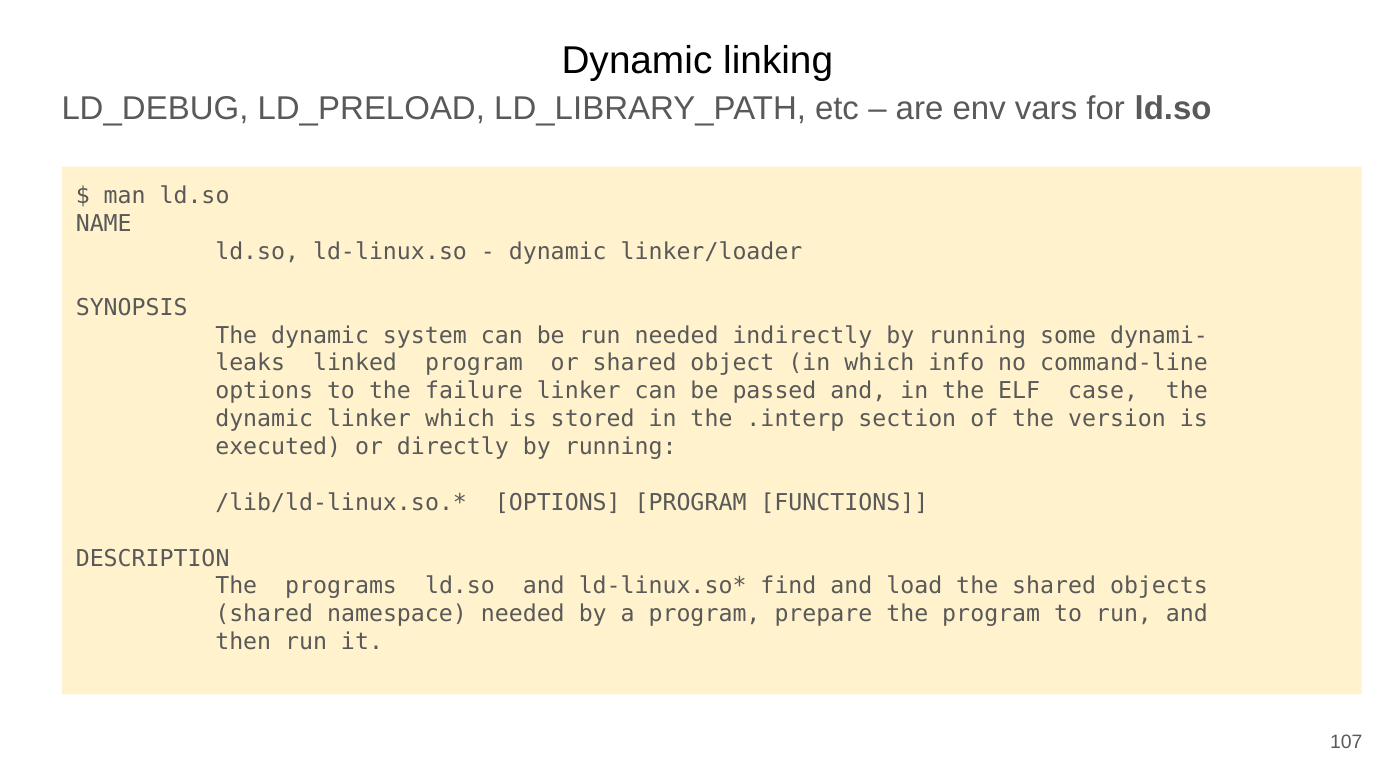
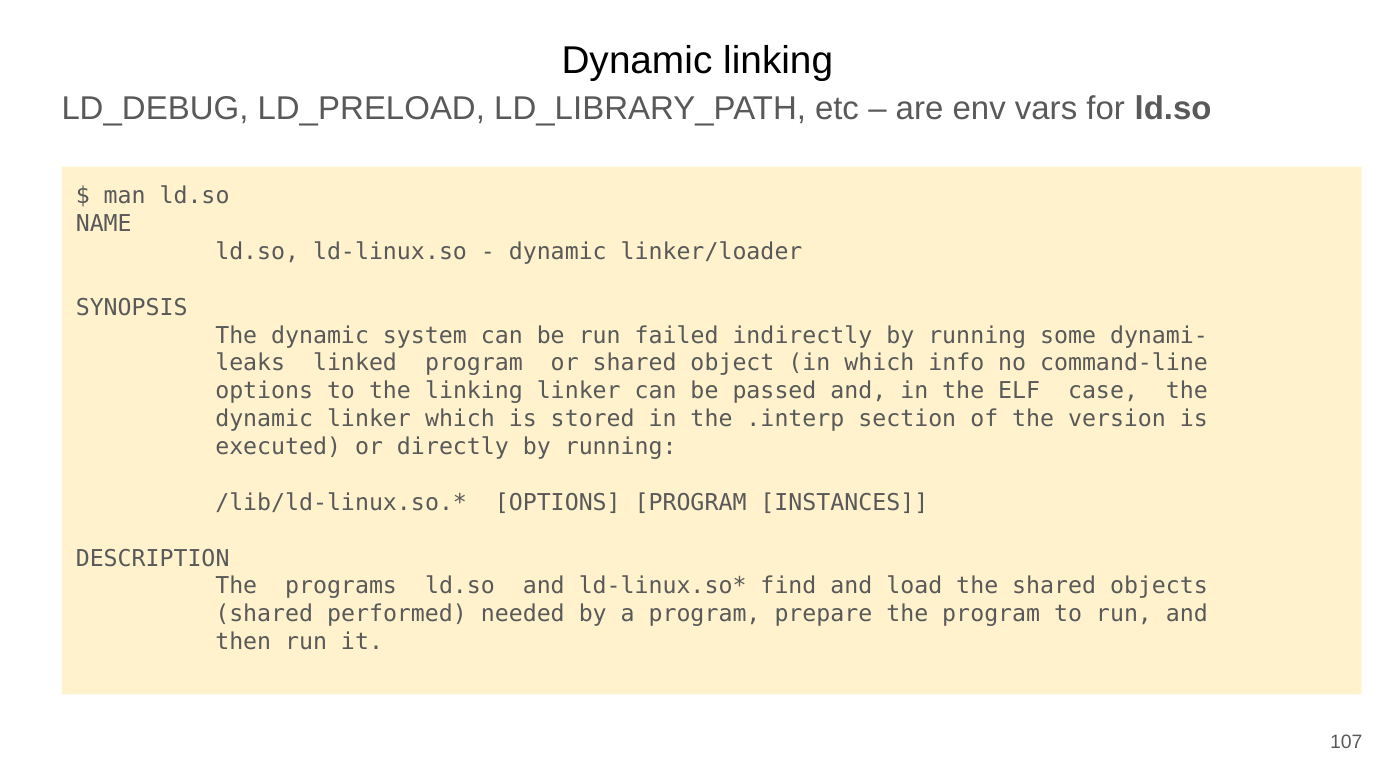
run needed: needed -> failed (677, 336)
the failure: failure -> linking (474, 392)
FUNCTIONS: FUNCTIONS -> INSTANCES (844, 503)
namespace: namespace -> performed (397, 615)
